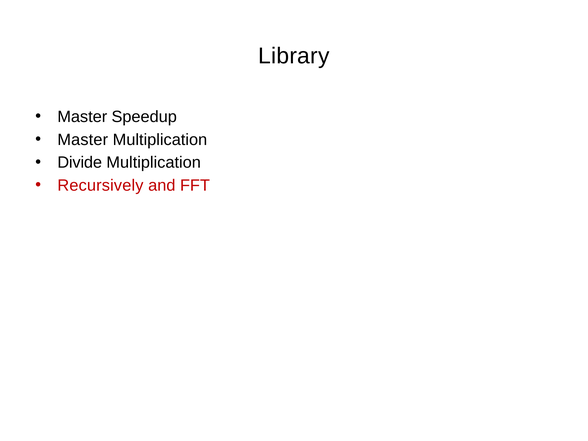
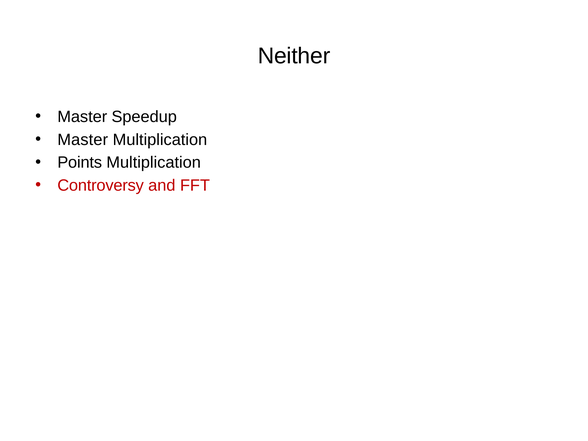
Library: Library -> Neither (294, 56)
Divide: Divide -> Points (80, 163)
Recursively: Recursively -> Controversy (101, 185)
